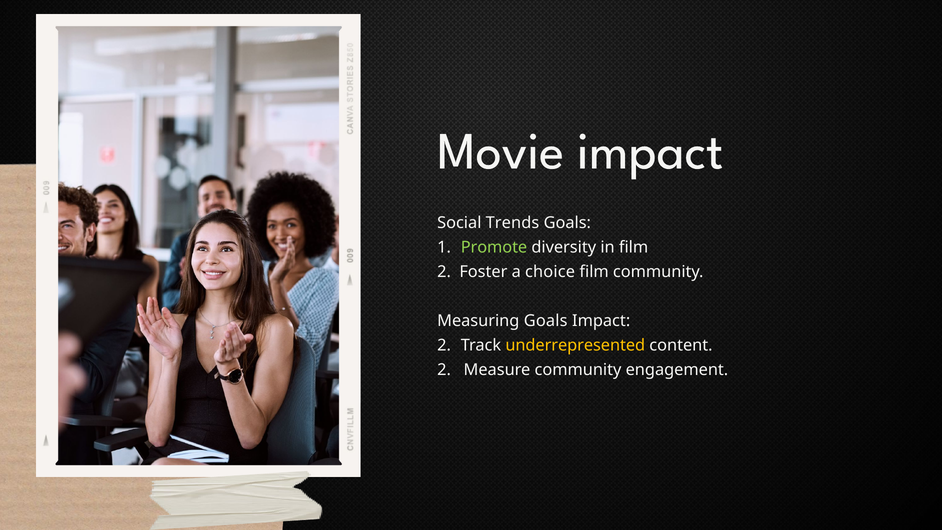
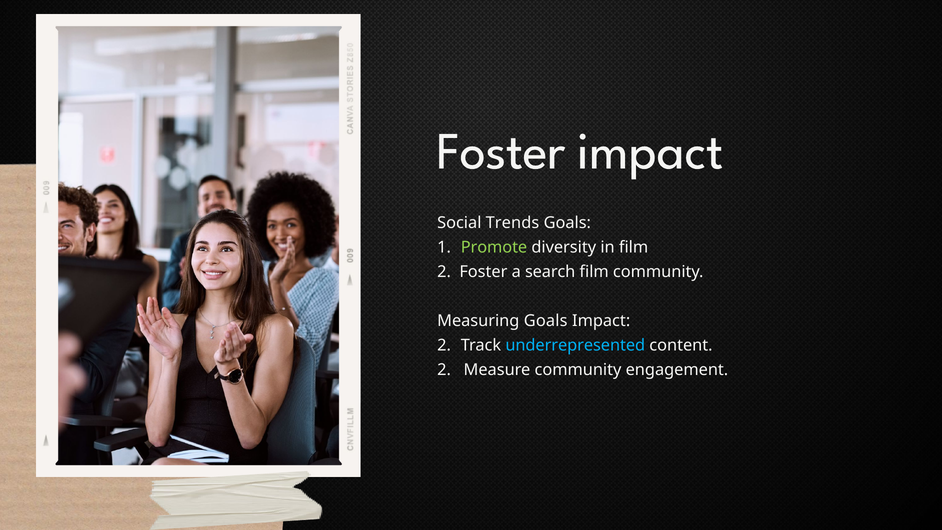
Movie: Movie -> Foster (501, 151)
choice: choice -> search (550, 272)
underrepresented colour: yellow -> light blue (575, 345)
